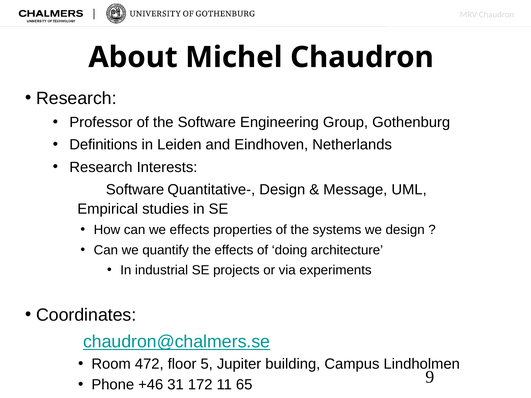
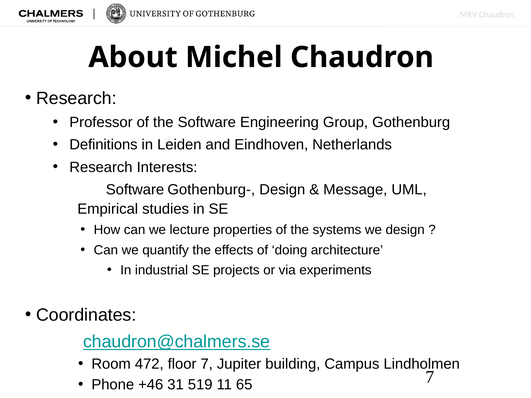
Quantitative-: Quantitative- -> Gothenburg- (211, 190)
we effects: effects -> lecture (190, 230)
floor 5: 5 -> 7 (207, 364)
172: 172 -> 519 (200, 385)
65 9: 9 -> 7 (430, 377)
